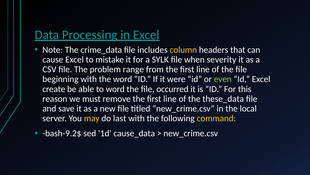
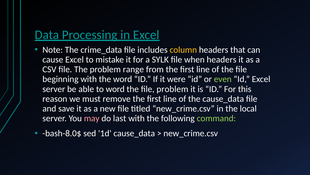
when severity: severity -> headers (222, 59)
create: create -> server (54, 89)
file occurred: occurred -> problem (172, 89)
the these_data: these_data -> cause_data (223, 99)
may colour: yellow -> pink (92, 118)
command colour: yellow -> light green (216, 118)
bash-9.2$: bash-9.2$ -> bash-8.0$ (62, 133)
